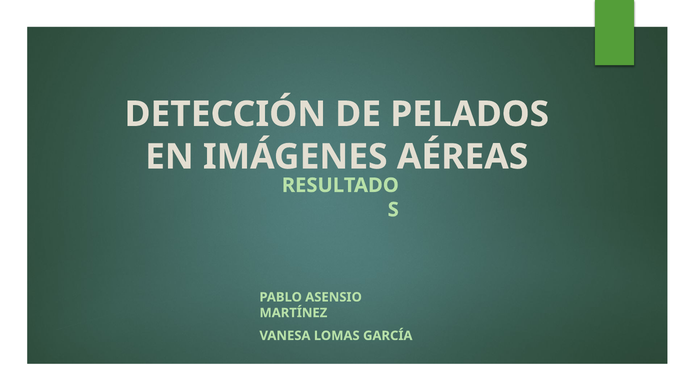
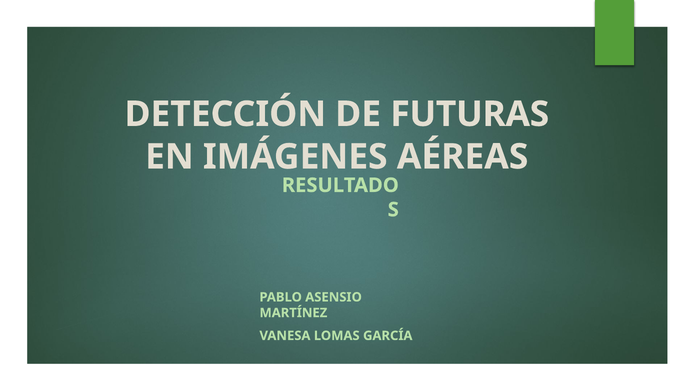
PELADOS: PELADOS -> FUTURAS (470, 114)
